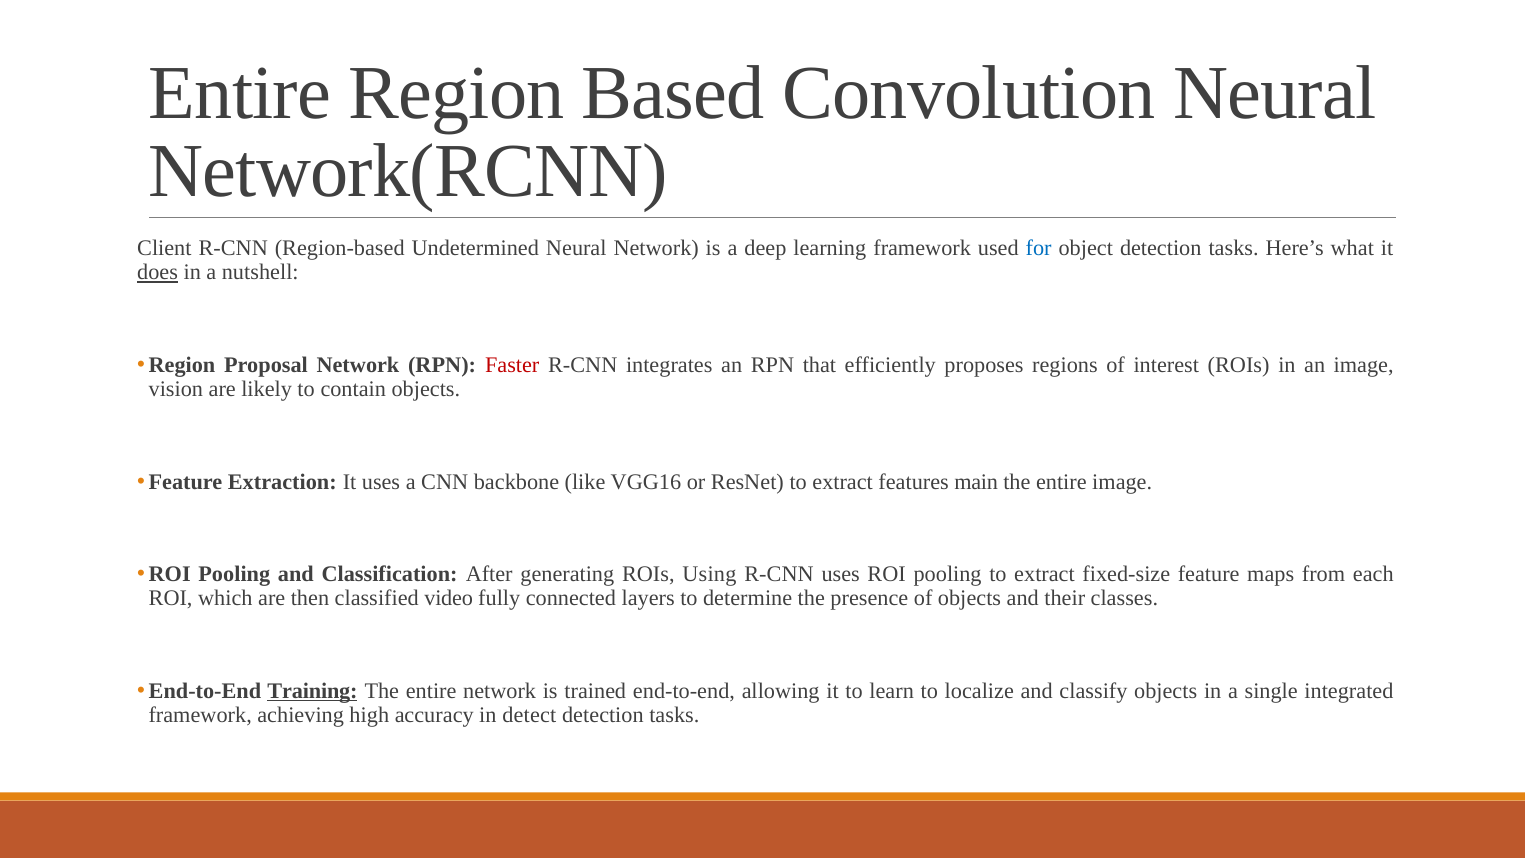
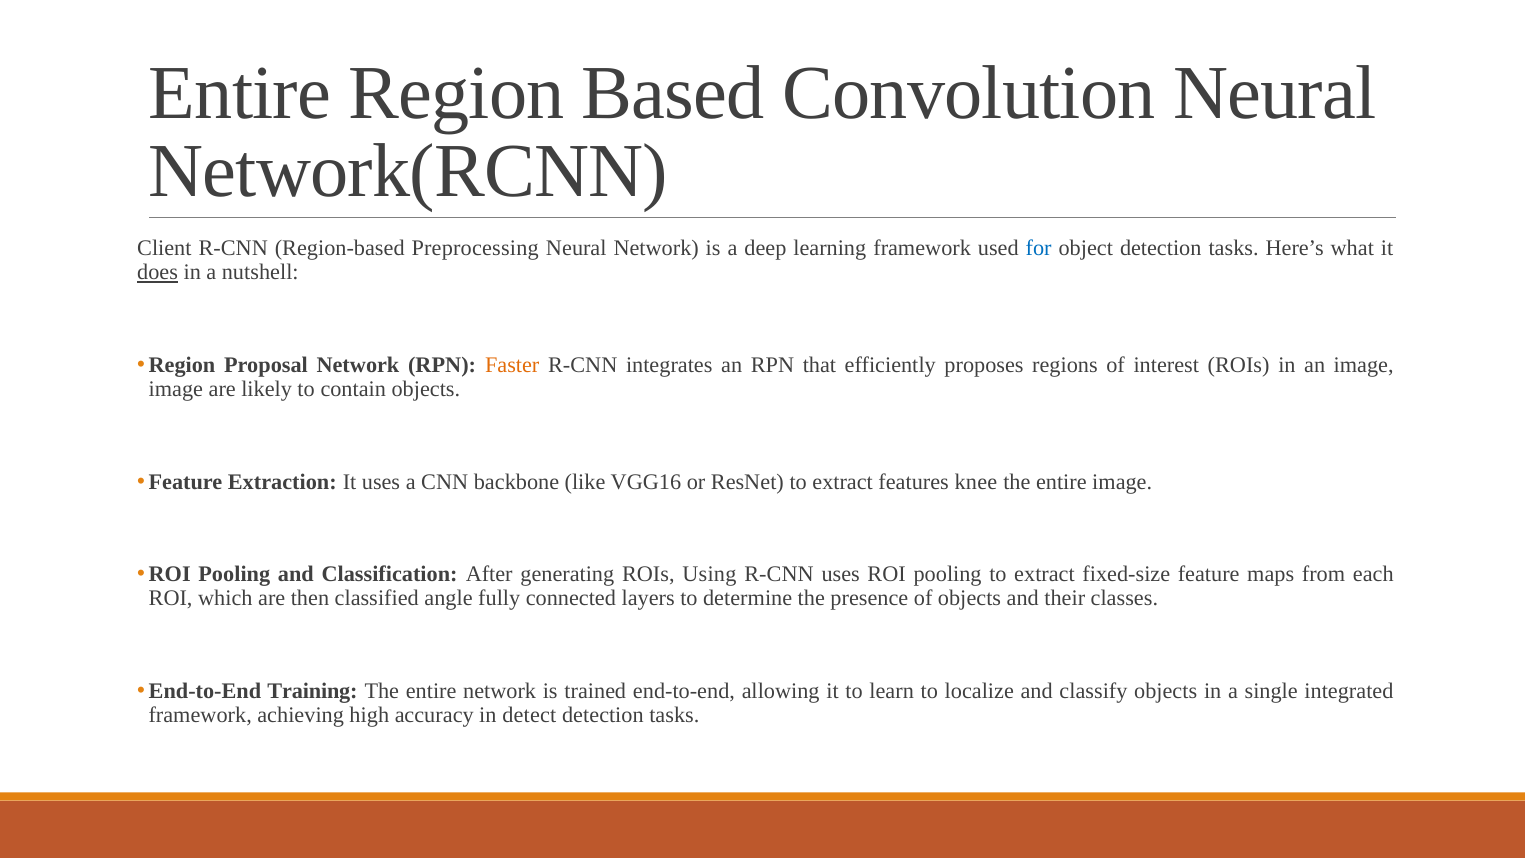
Undetermined: Undetermined -> Preprocessing (475, 248)
Faster colour: red -> orange (512, 365)
vision: vision -> image (176, 389)
main: main -> knee (976, 482)
video: video -> angle (449, 598)
Training underline: present -> none (313, 691)
